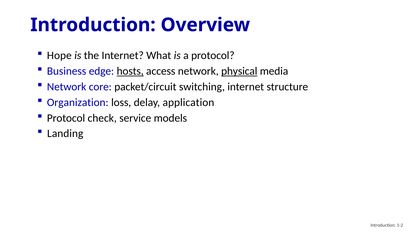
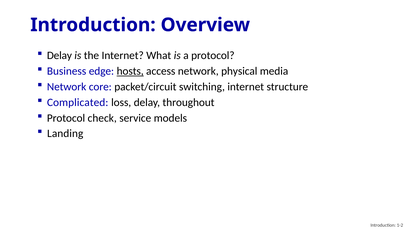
Hope: Hope -> Delay (59, 56)
physical underline: present -> none (239, 71)
Organization: Organization -> Complicated (78, 102)
application: application -> throughout (189, 102)
